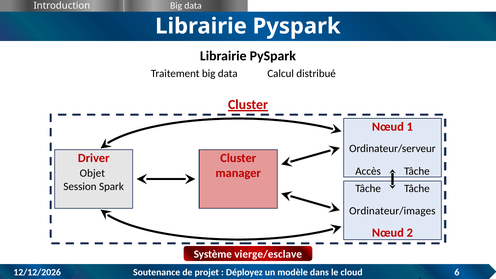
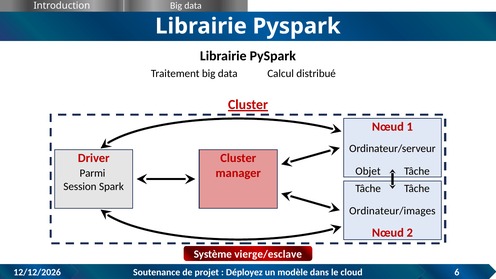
Accès: Accès -> Objet (368, 171)
Objet: Objet -> Parmi (92, 173)
